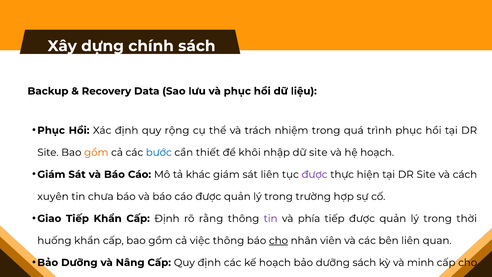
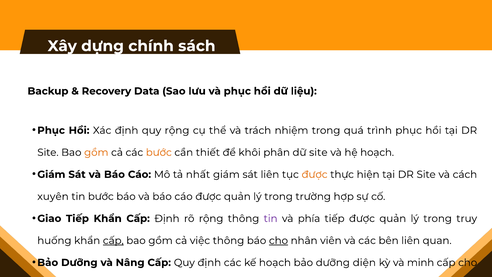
bước colour: blue -> orange (159, 152)
nhập: nhập -> phân (277, 152)
khác: khác -> nhất (198, 174)
được colour: purple -> orange (315, 174)
tin chưa: chưa -> bước (101, 196)
rõ rằng: rằng -> rộng (211, 218)
thời: thời -> truy (467, 218)
cấp underline: none -> present (113, 240)
dưỡng sách: sách -> diện (364, 262)
